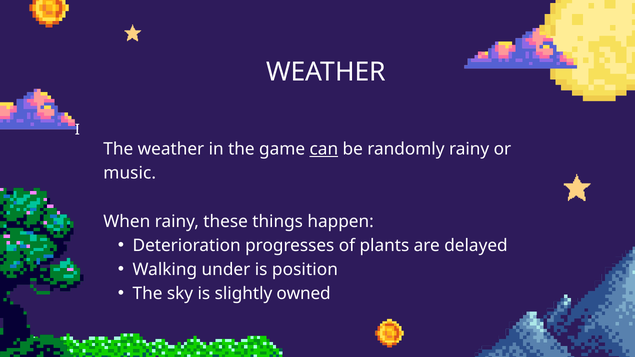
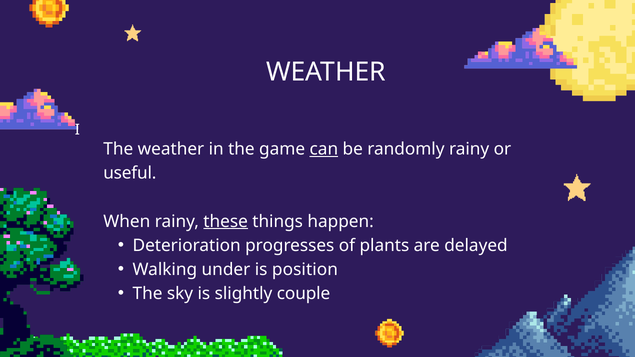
music: music -> useful (130, 173)
these underline: none -> present (226, 221)
owned: owned -> couple (304, 294)
